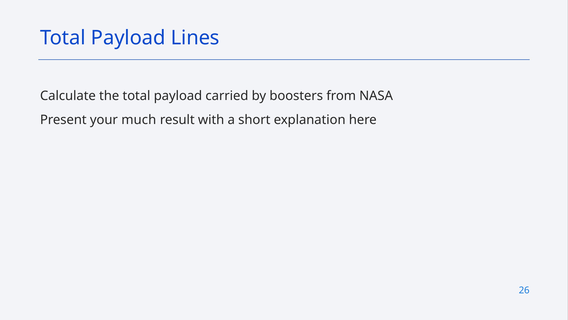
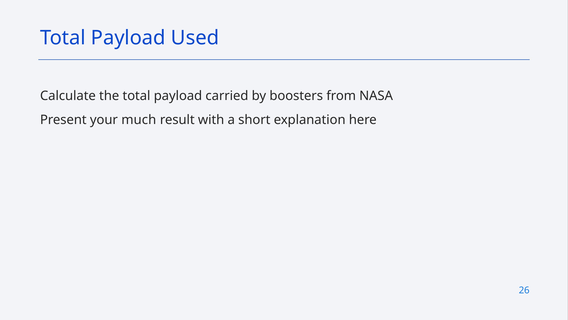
Lines: Lines -> Used (195, 38)
